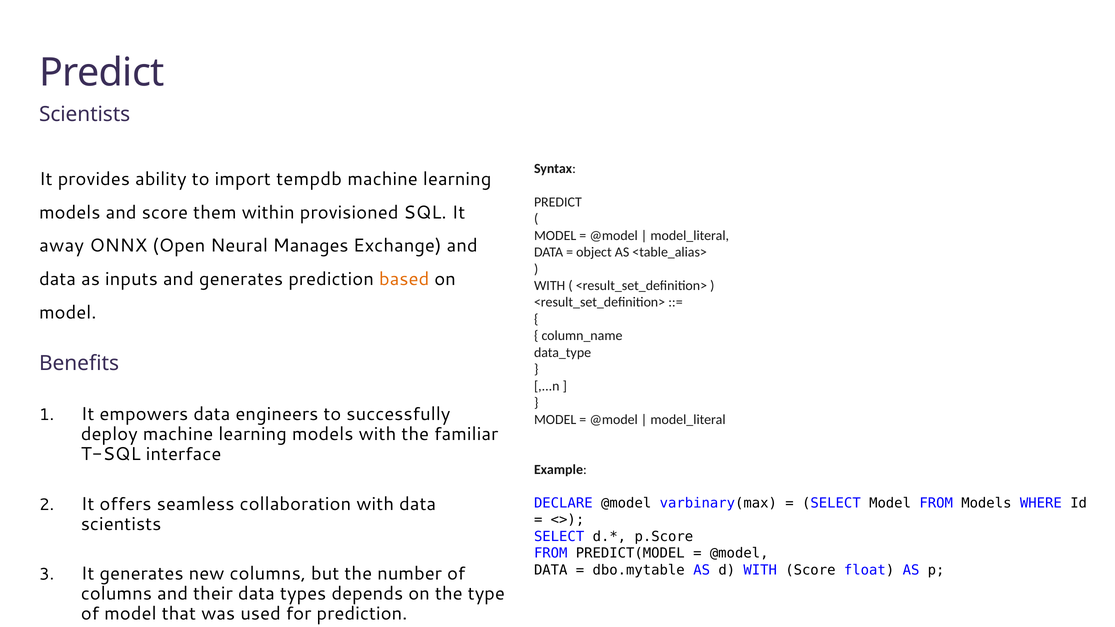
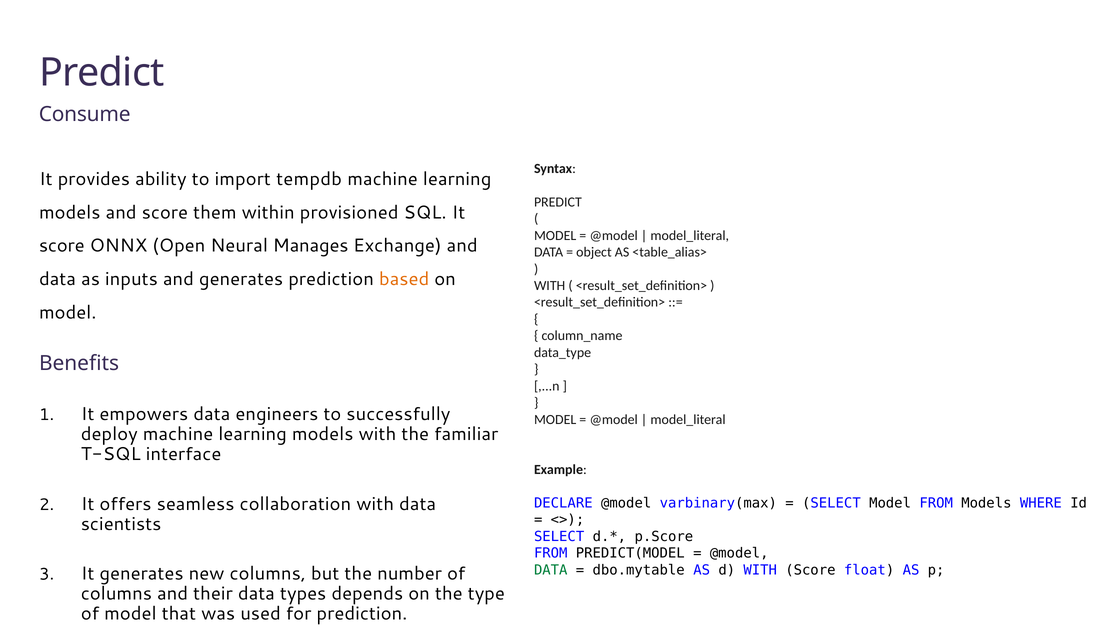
Scientists: Scientists -> Consume (85, 115)
away: away -> score (62, 246)
DATA colour: black -> green (551, 570)
